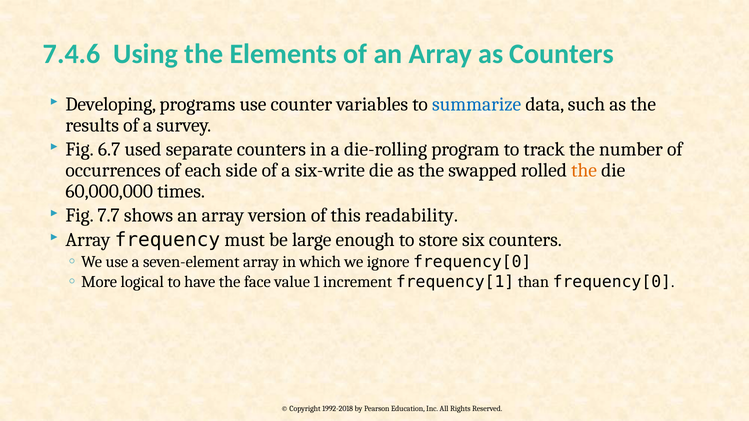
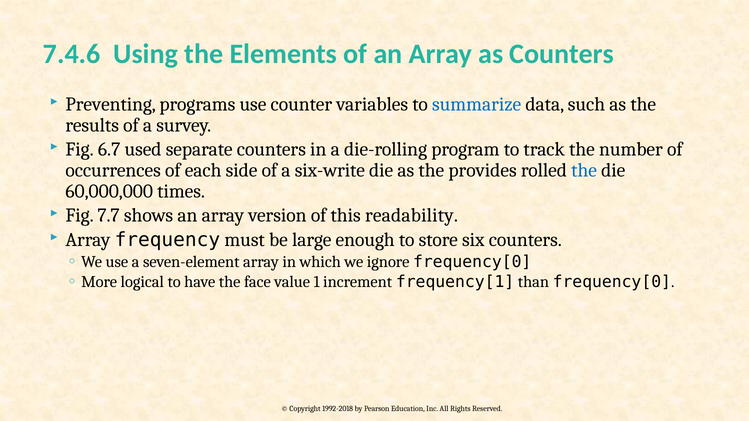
Developing: Developing -> Preventing (111, 104)
swapped: swapped -> provides (483, 170)
the colour: orange -> blue (584, 170)
